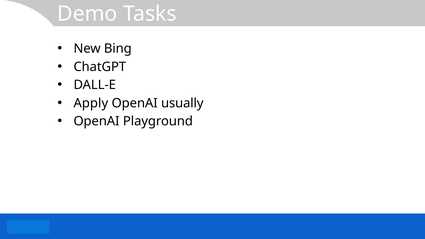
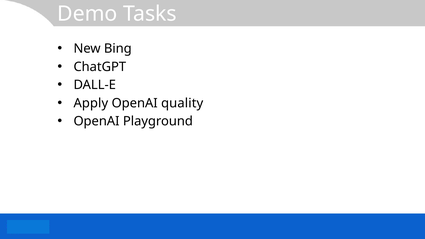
usually: usually -> quality (182, 103)
